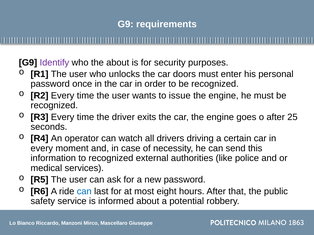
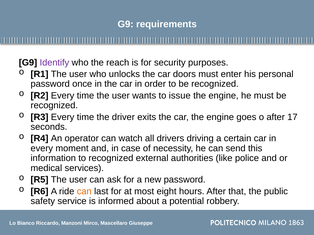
the about: about -> reach (118, 63)
25: 25 -> 17 (292, 117)
can colour: blue -> orange (84, 192)
